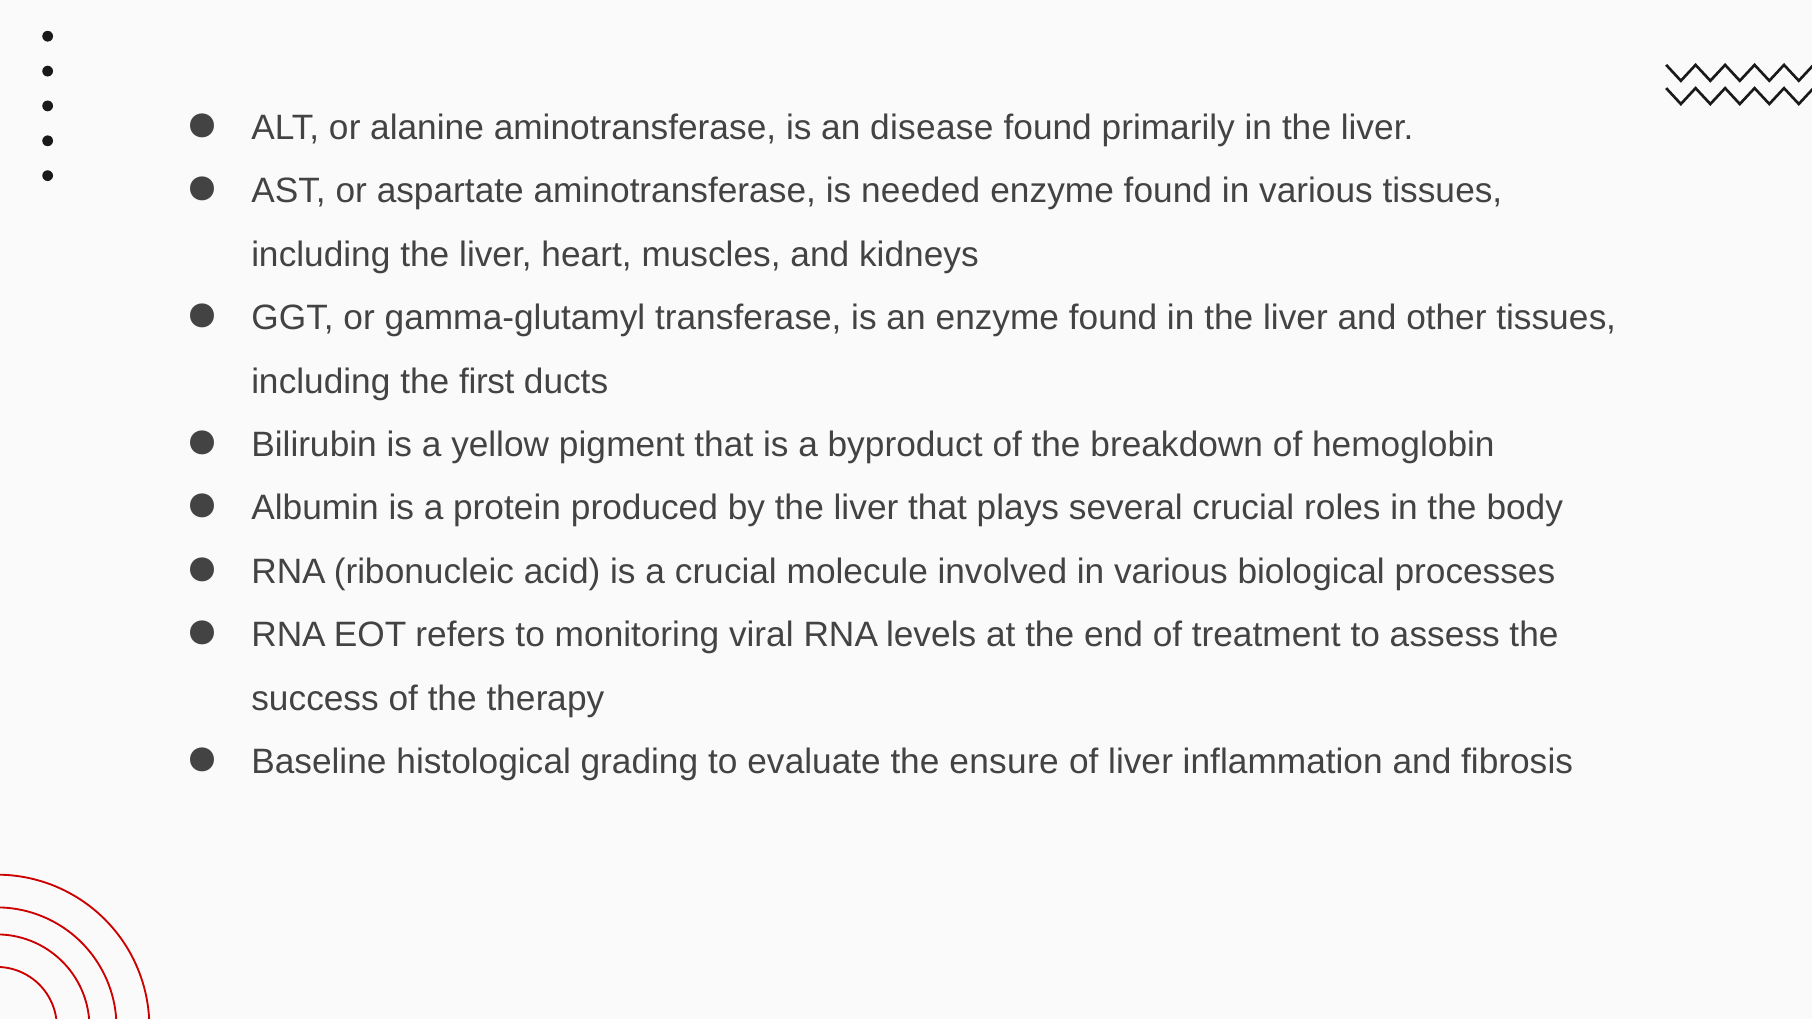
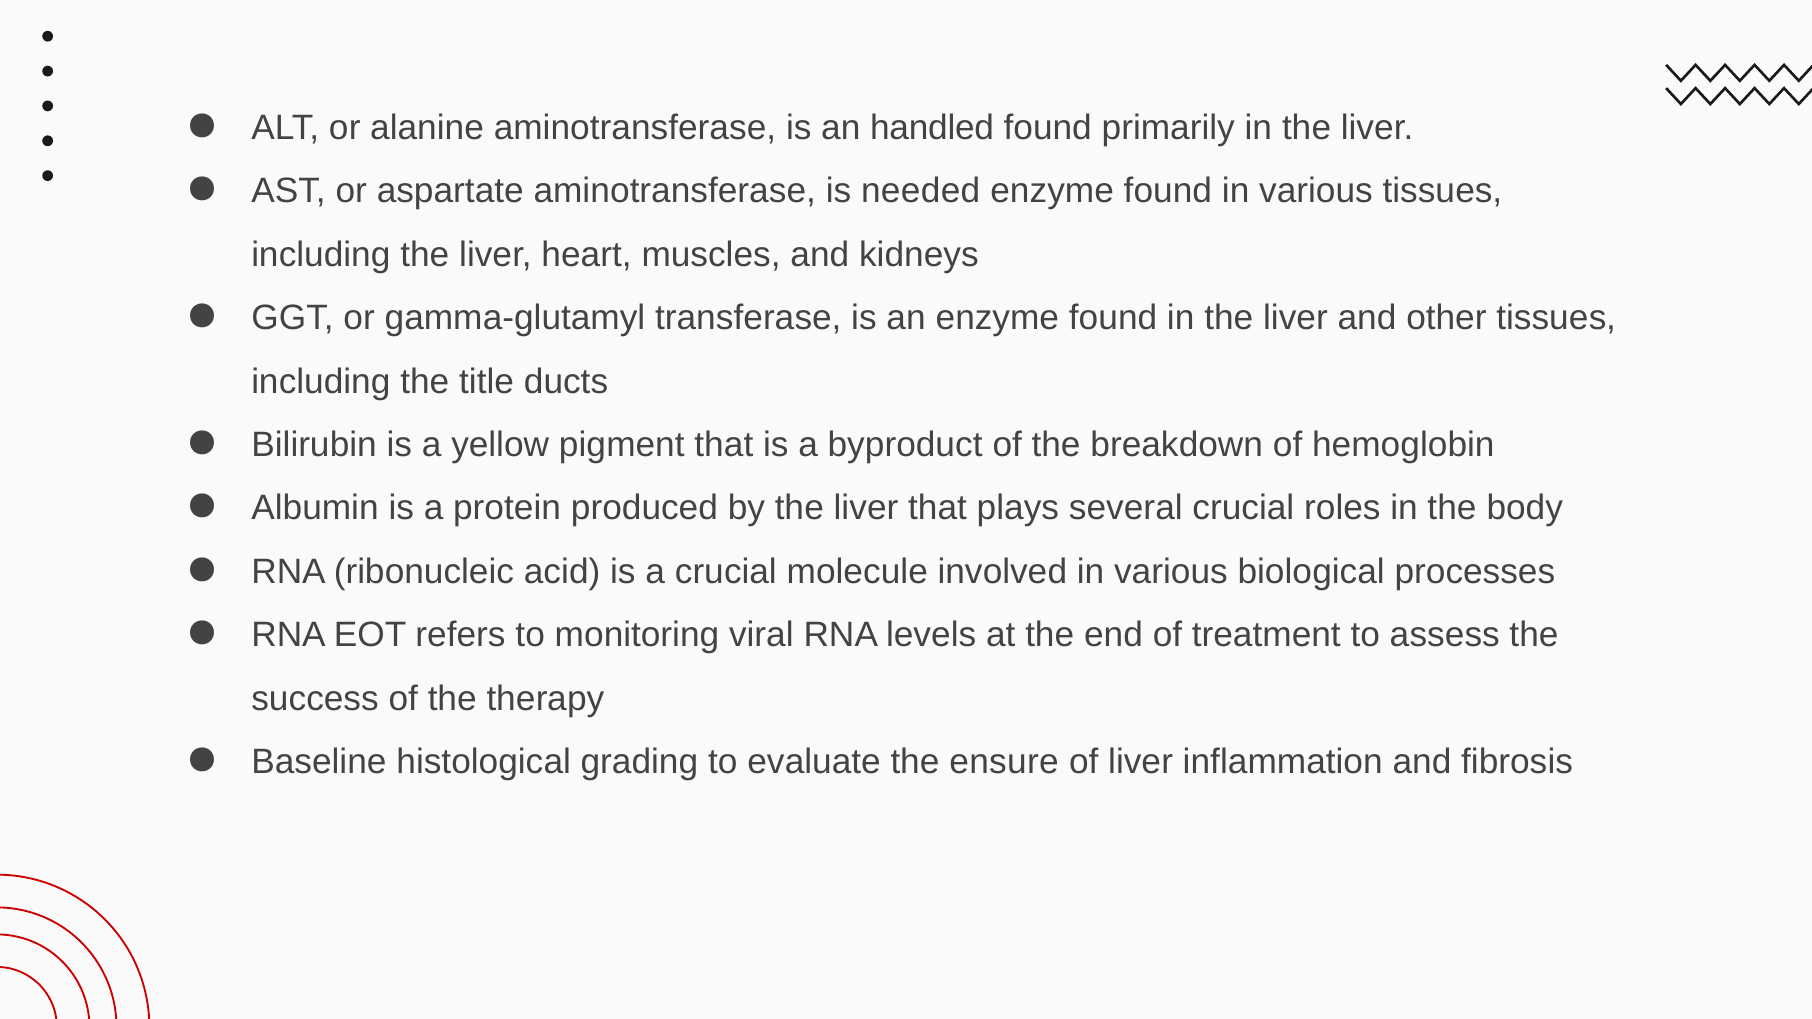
disease: disease -> handled (932, 128)
first: first -> title (487, 382)
